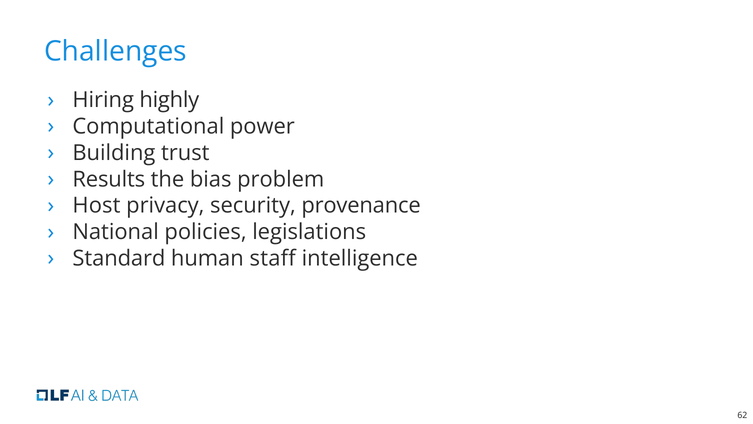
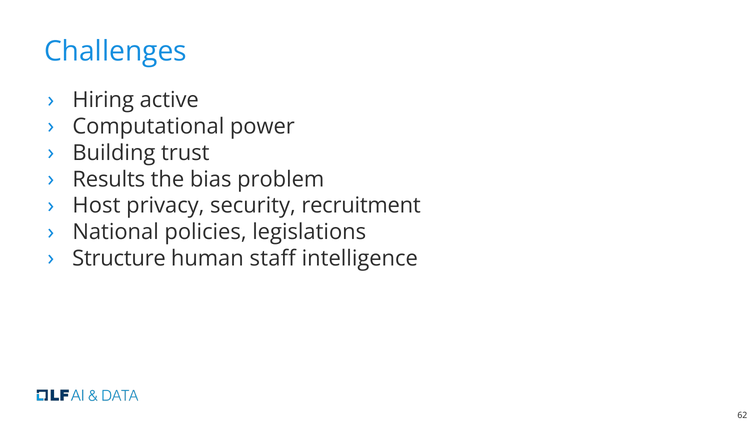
highly: highly -> active (169, 100)
provenance: provenance -> recruitment (361, 205)
Standard: Standard -> Structure (119, 258)
